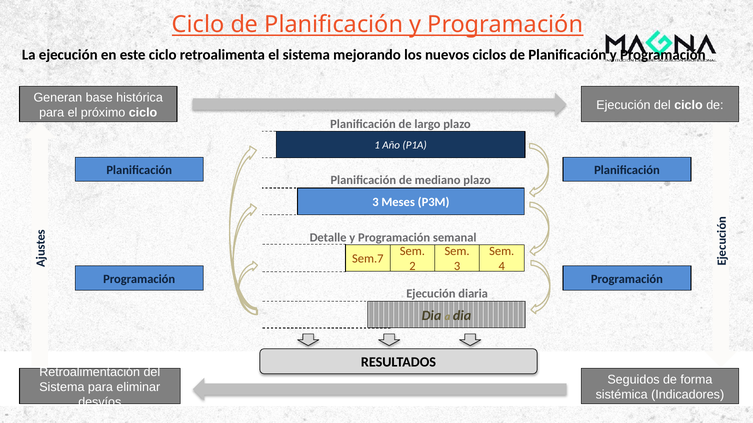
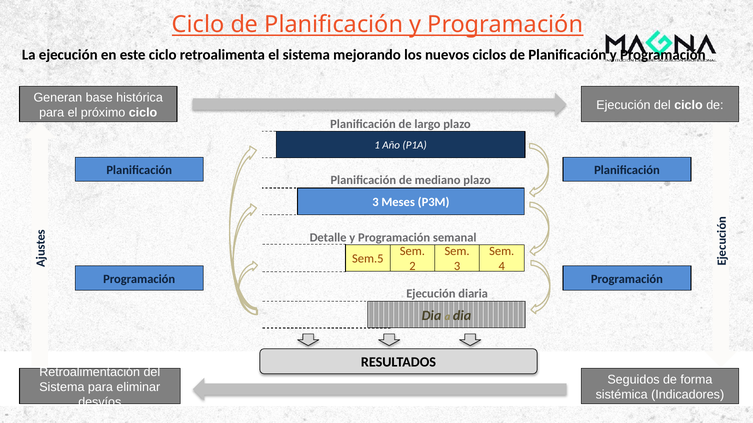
Sem.7: Sem.7 -> Sem.5 (368, 259)
